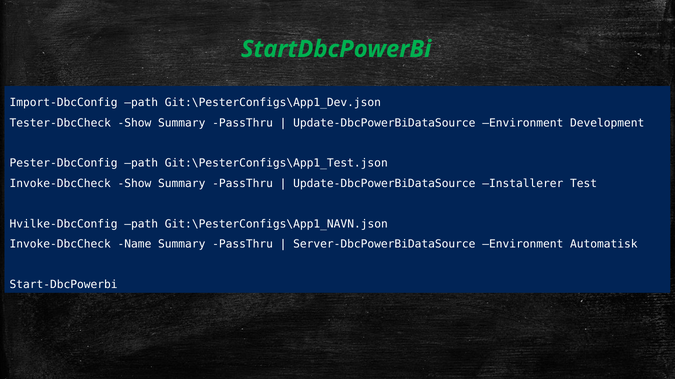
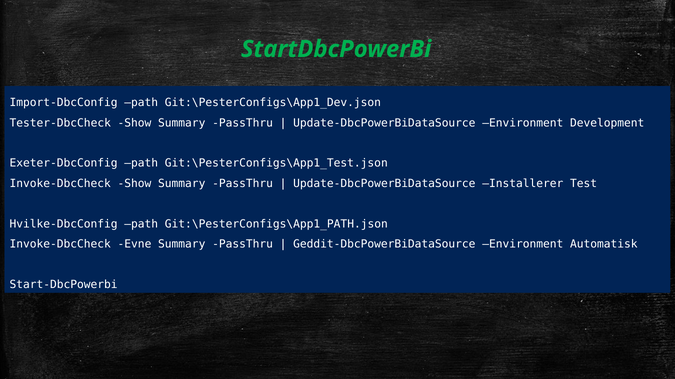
Pester-DbcConfig: Pester-DbcConfig -> Exeter-DbcConfig (64, 164)
Git:\PesterConfigs\App1_NAVN.json: Git:\PesterConfigs\App1_NAVN.json -> Git:\PesterConfigs\App1_PATH.json (276, 224)
Name: Name -> Evne (135, 245)
Server-DbcPowerBiDataSource: Server-DbcPowerBiDataSource -> Geddit-DbcPowerBiDataSource (384, 245)
